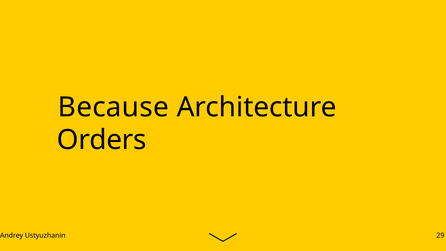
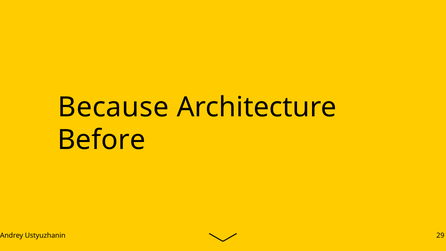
Orders: Orders -> Before (101, 140)
